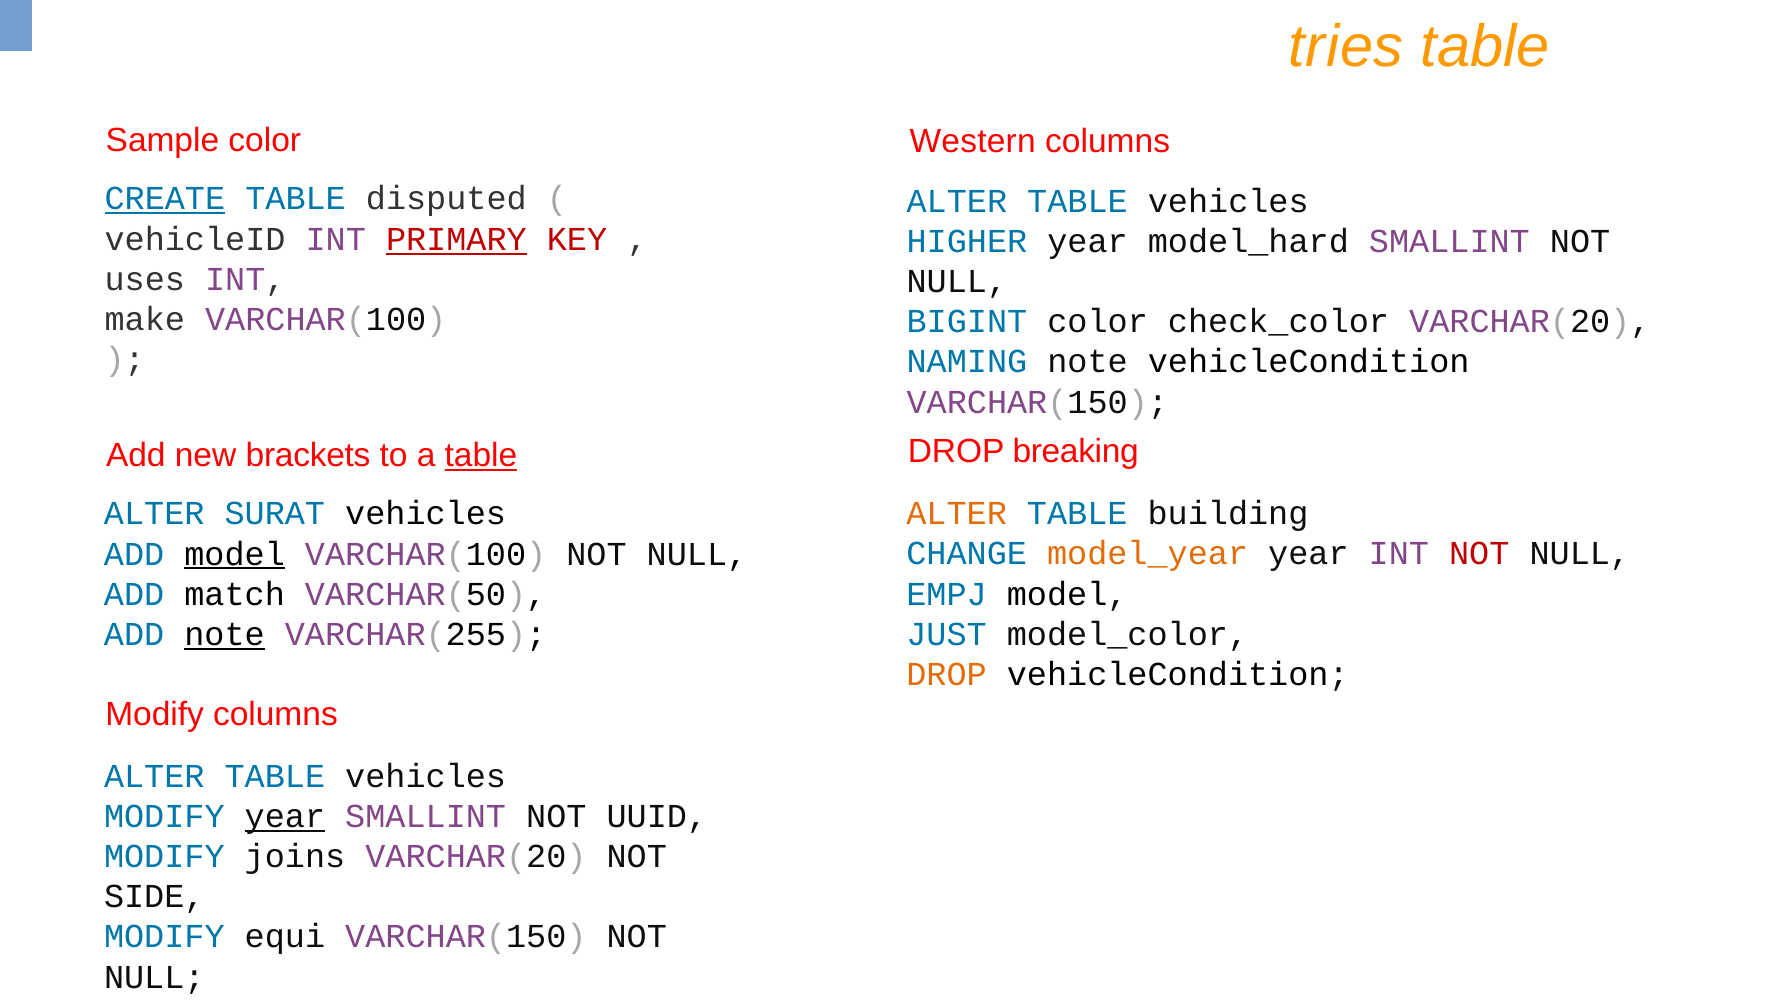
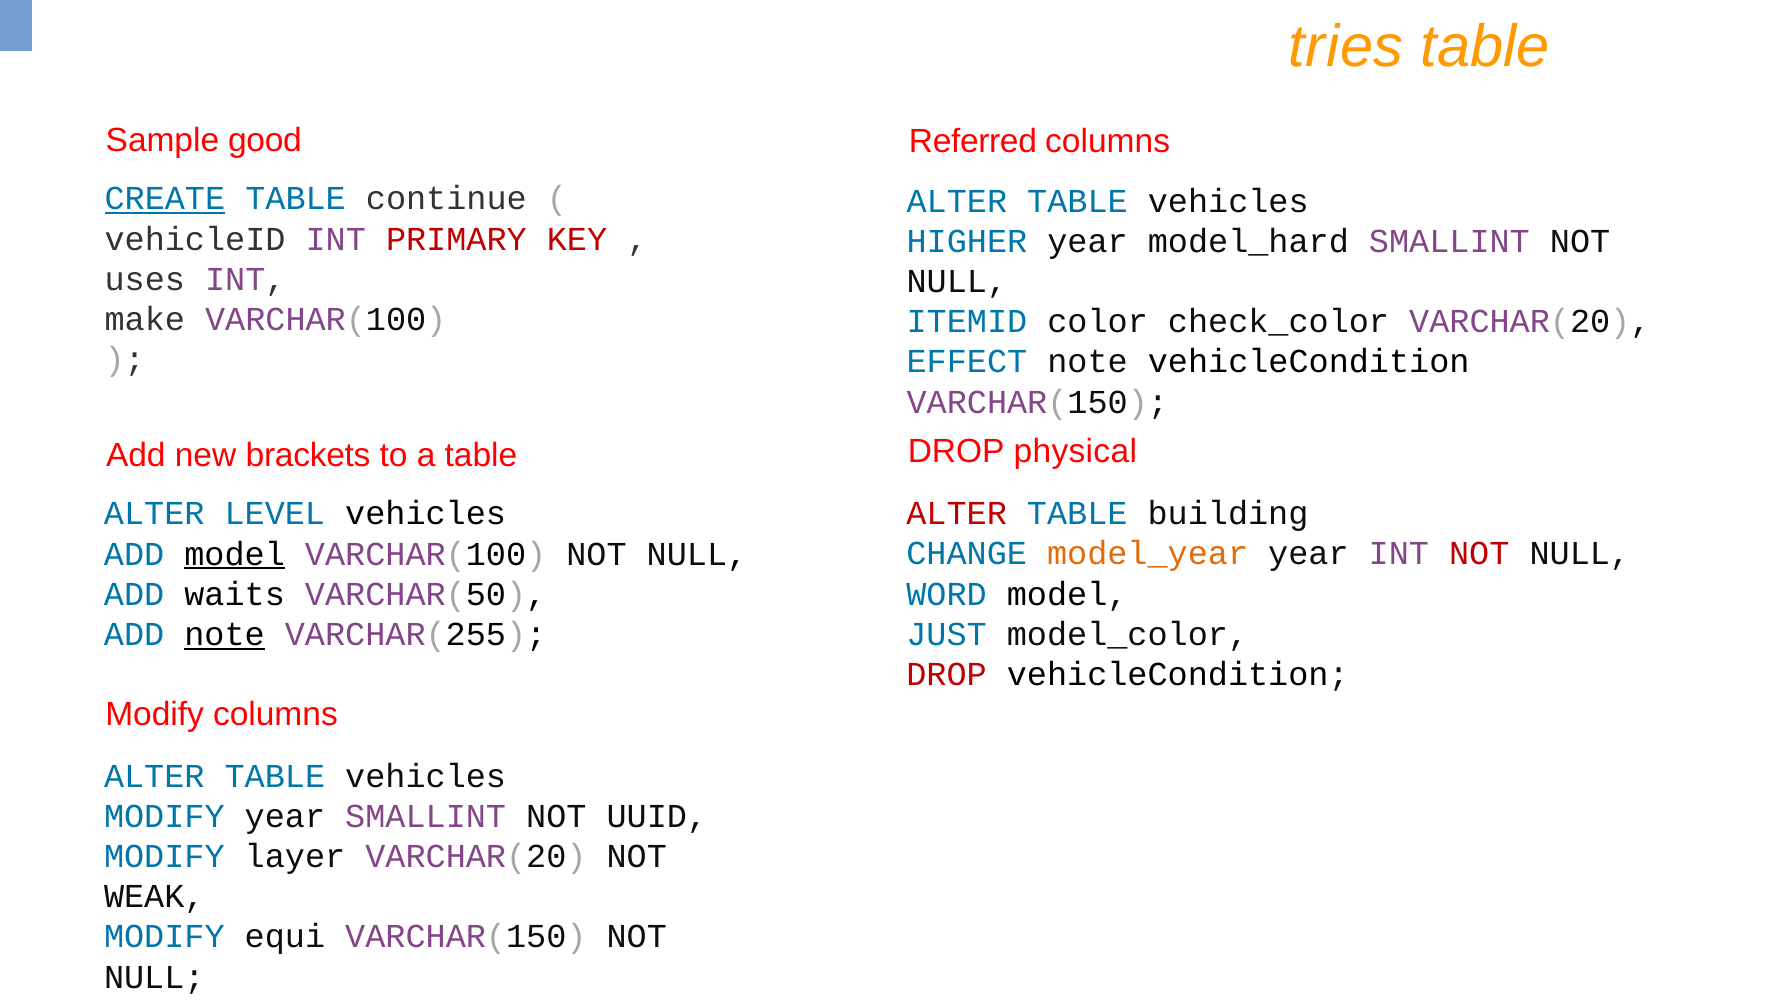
Sample color: color -> good (265, 141)
Western: Western -> Referred (973, 141)
disputed: disputed -> continue (446, 199)
PRIMARY underline: present -> none (456, 239)
BIGINT: BIGINT -> ITEMID (967, 322)
NAMING: NAMING -> EFFECT (967, 362)
breaking: breaking -> physical (1075, 452)
table underline: present -> none (481, 456)
SURAT: SURAT -> LEVEL (275, 514)
ALTER colour: orange -> red (957, 514)
match: match -> waits (235, 594)
EMPJ: EMPJ -> WORD (947, 594)
DROP colour: orange -> red (947, 675)
year underline: present -> none (285, 816)
joins: joins -> layer (295, 857)
SIDE: SIDE -> WEAK (154, 897)
